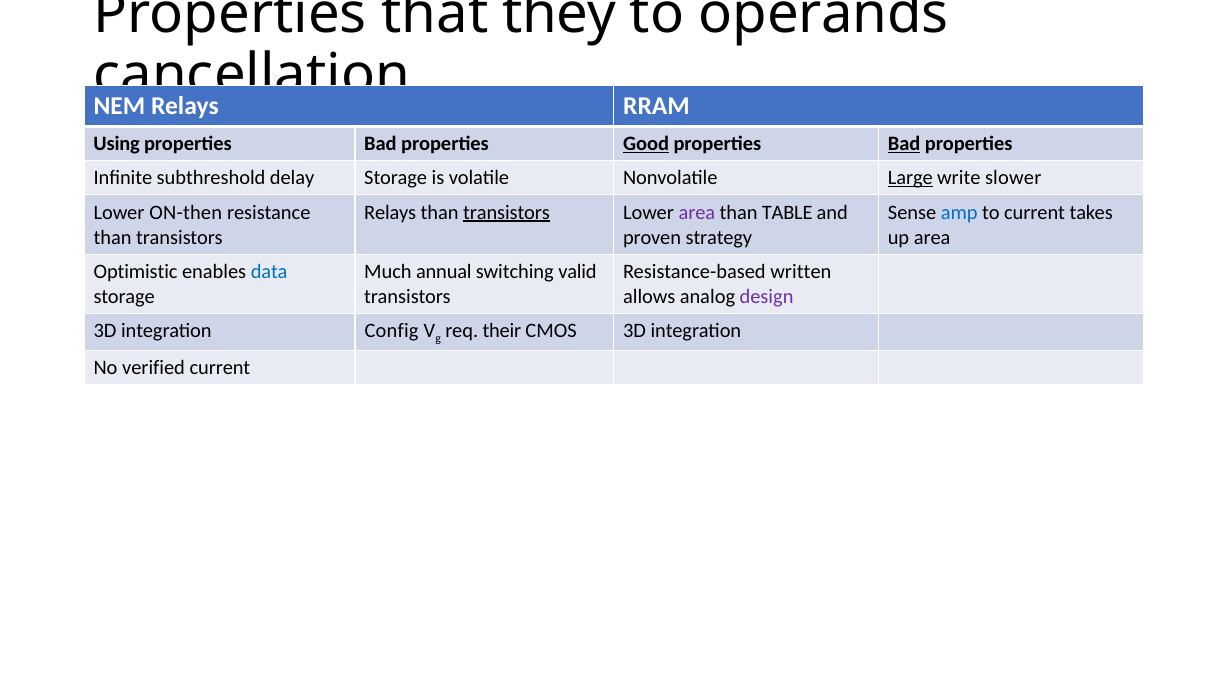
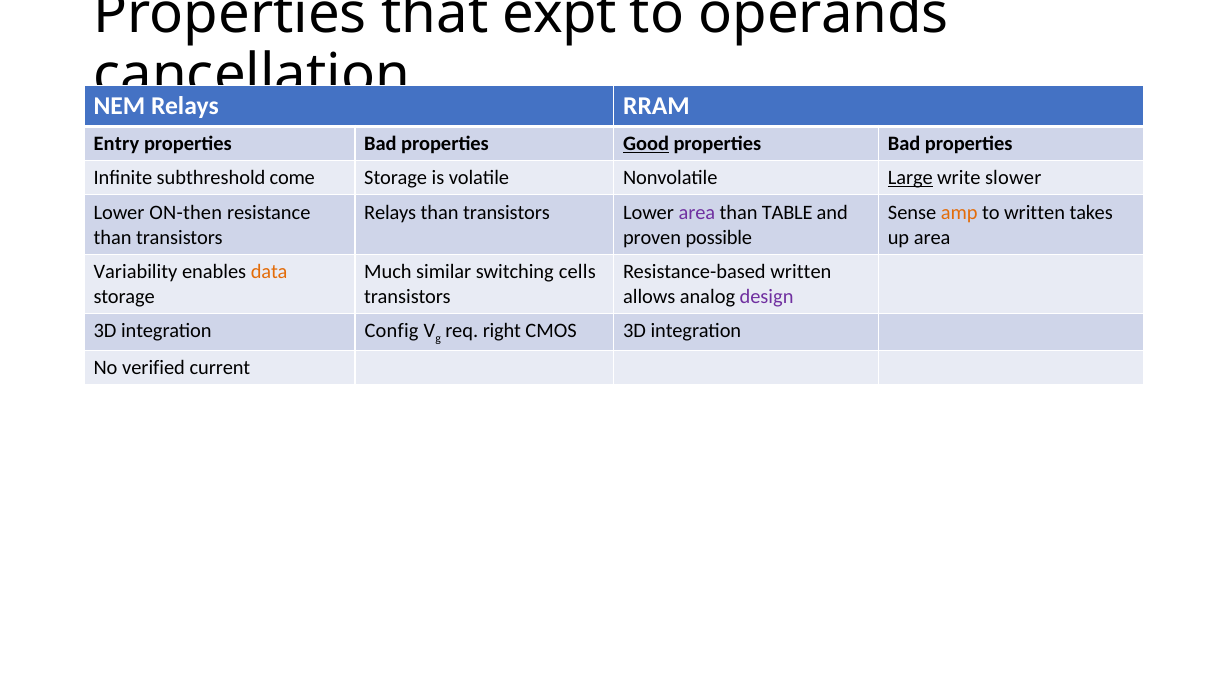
they: they -> expt (559, 14)
Using: Using -> Entry (116, 144)
Bad underline: present -> none (904, 144)
delay: delay -> come (292, 178)
transistors underline: present -> none (507, 212)
amp colour: blue -> orange (959, 212)
to current: current -> written (1035, 212)
strategy: strategy -> possible (719, 237)
Optimistic: Optimistic -> Variability (135, 271)
data colour: blue -> orange (269, 271)
annual: annual -> similar (444, 271)
valid: valid -> cells (577, 271)
their: their -> right (502, 331)
